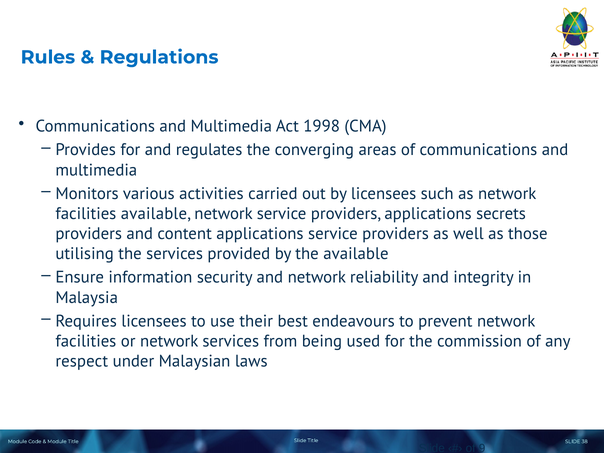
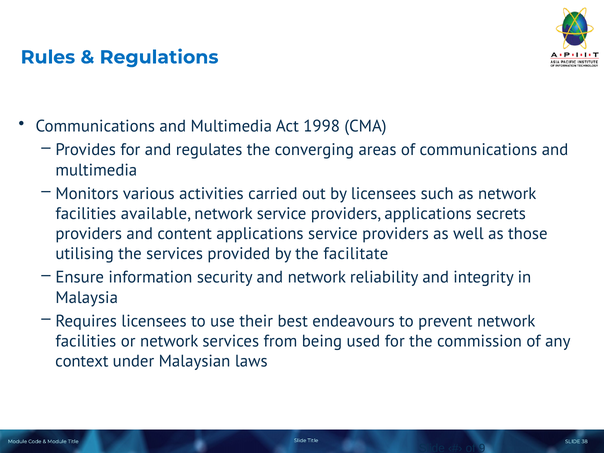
the available: available -> facilitate (356, 254)
respect: respect -> context (82, 361)
